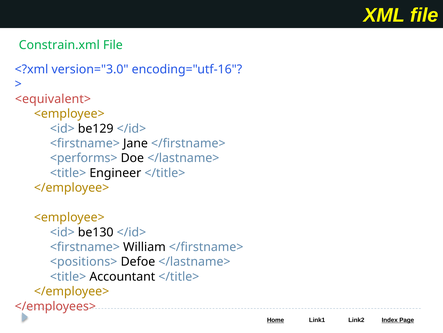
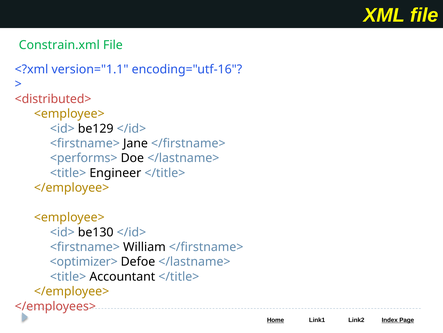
version="3.0: version="3.0 -> version="1.1 (90, 69)
<equivalent>: <equivalent> -> <distributed> (53, 99)
<positions>: <positions> -> <optimizer> (84, 261)
